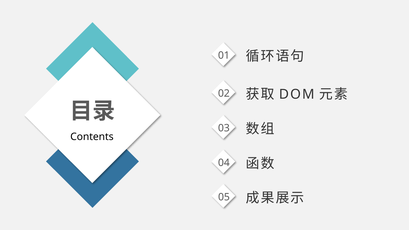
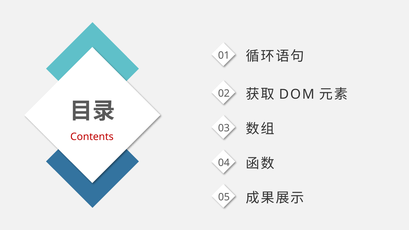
Contents colour: black -> red (92, 137)
